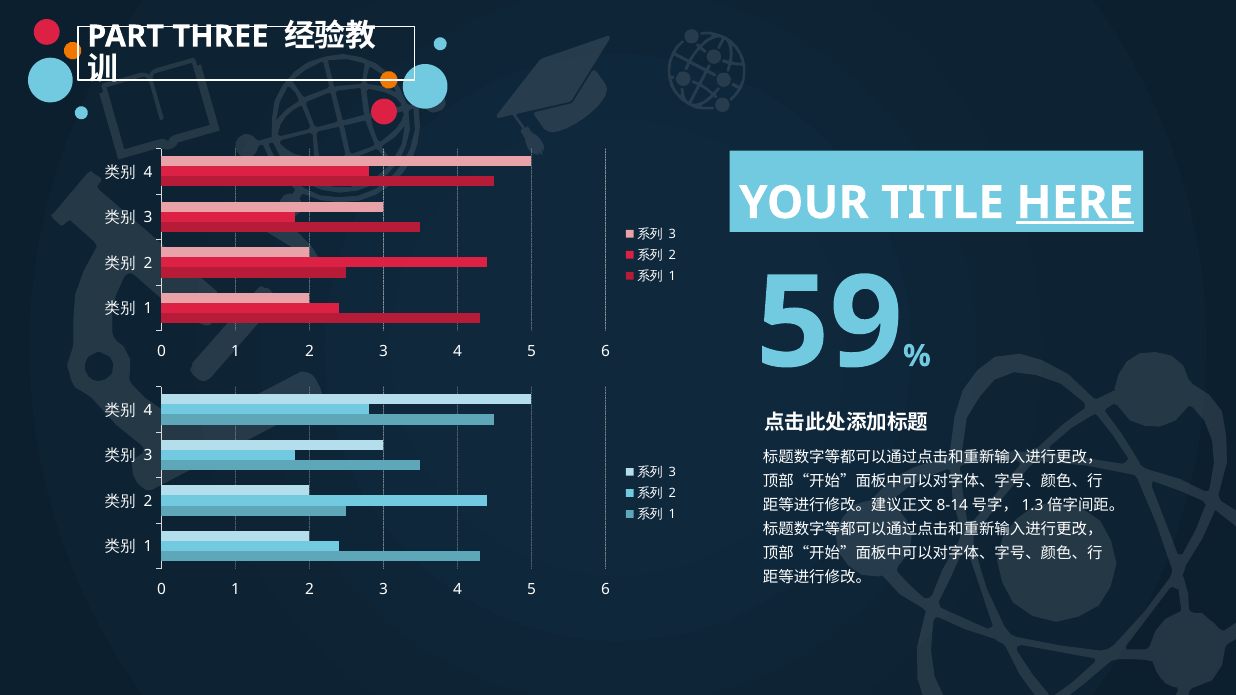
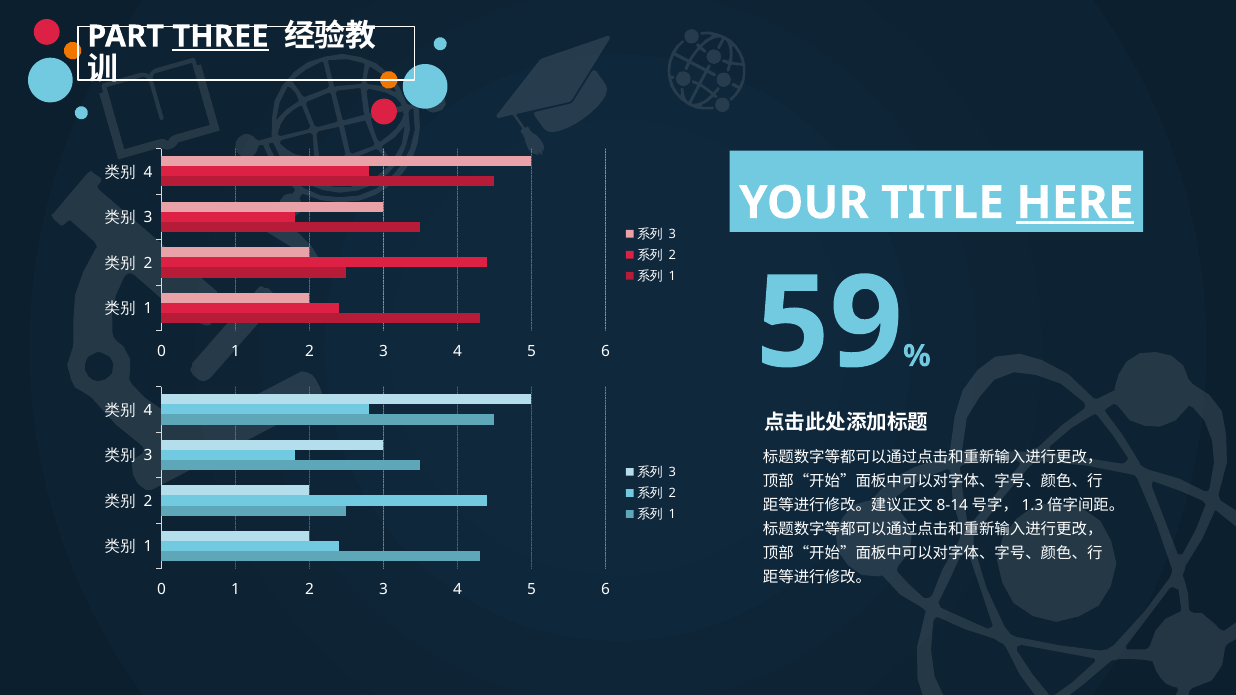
THREE underline: none -> present (220, 36)
